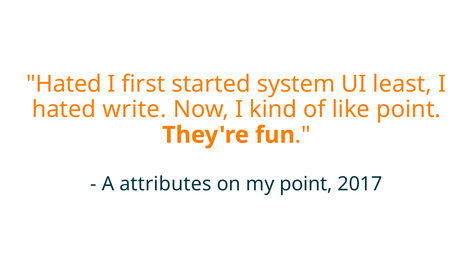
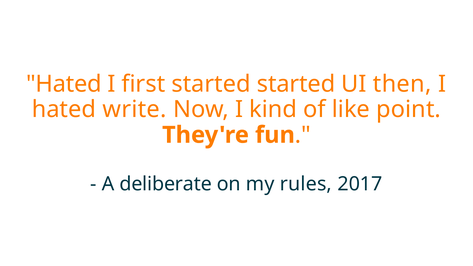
started system: system -> started (296, 84)
least: least -> then (402, 84)
attributes: attributes -> deliberate (166, 184)
my point: point -> rules (306, 184)
